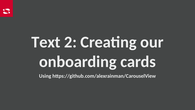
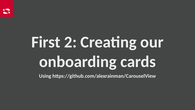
Text: Text -> First (46, 42)
